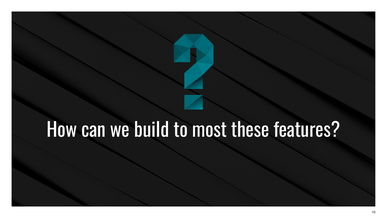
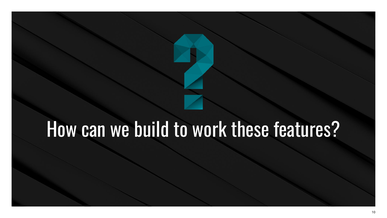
most: most -> work (209, 130)
